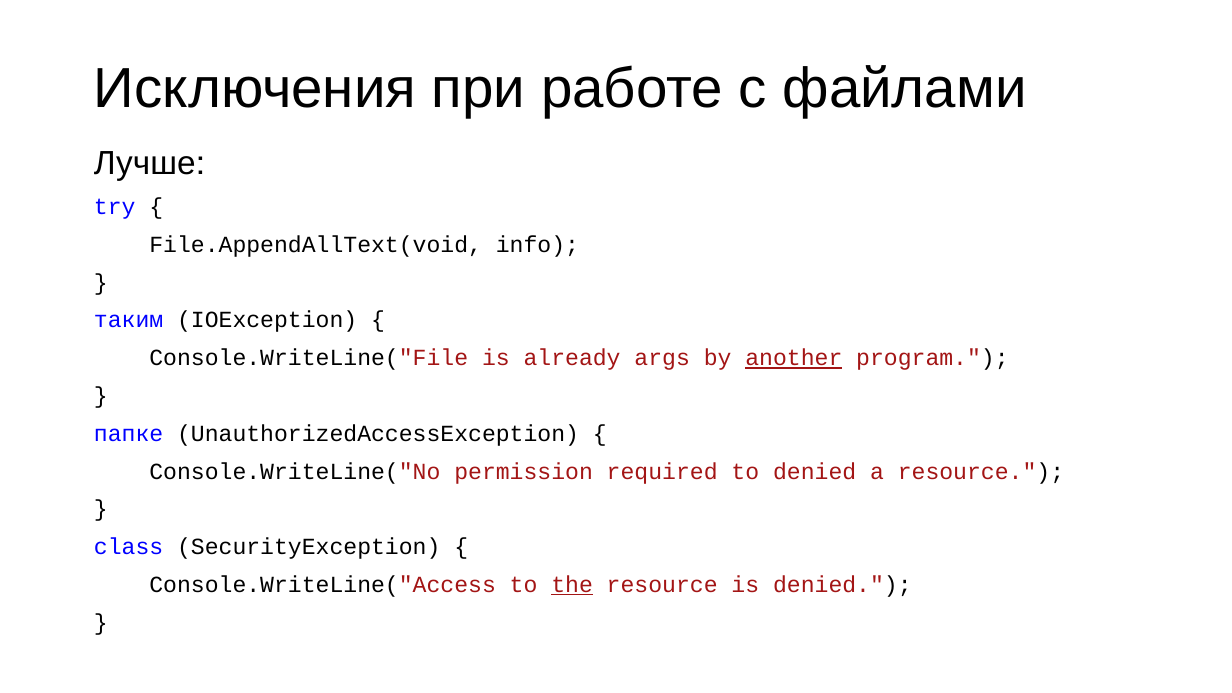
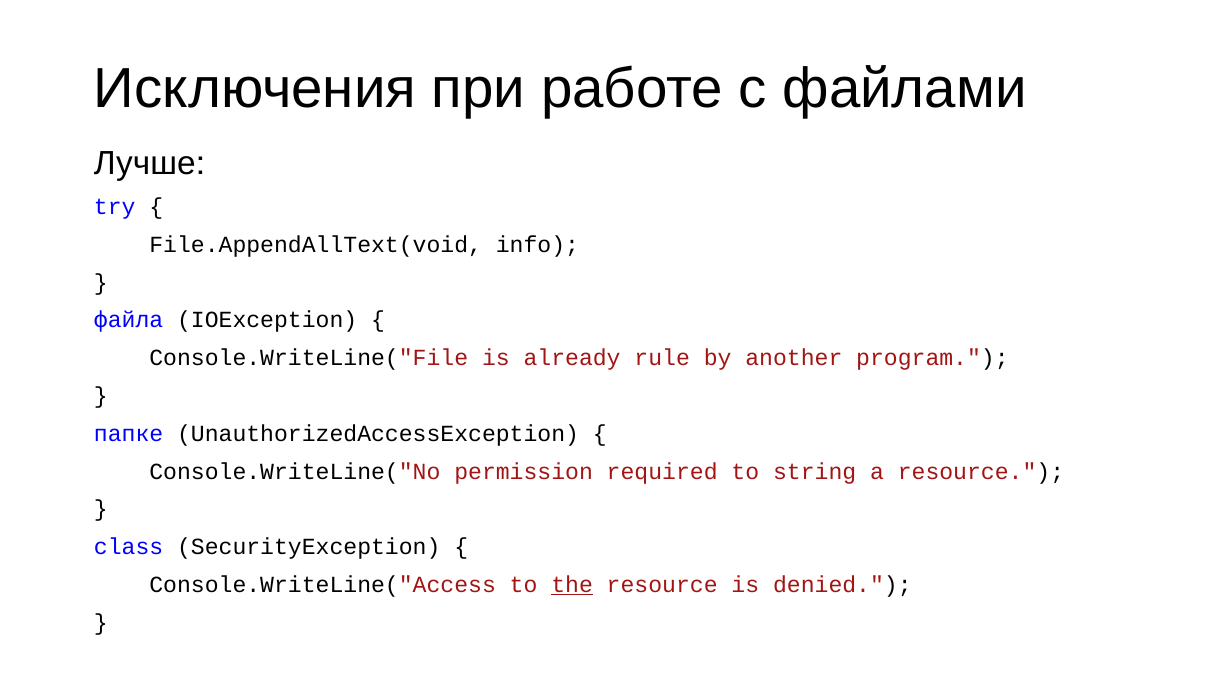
таким: таким -> файла (129, 320)
args: args -> rule (662, 358)
another underline: present -> none (794, 358)
to denied: denied -> string (815, 471)
